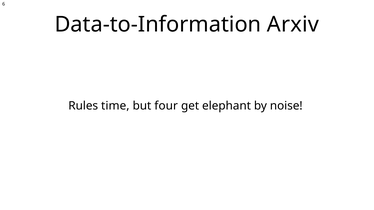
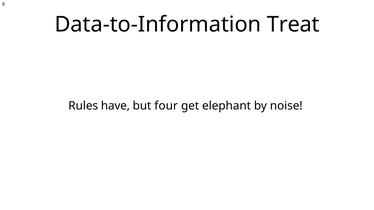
Arxiv: Arxiv -> Treat (293, 25)
time: time -> have (115, 106)
